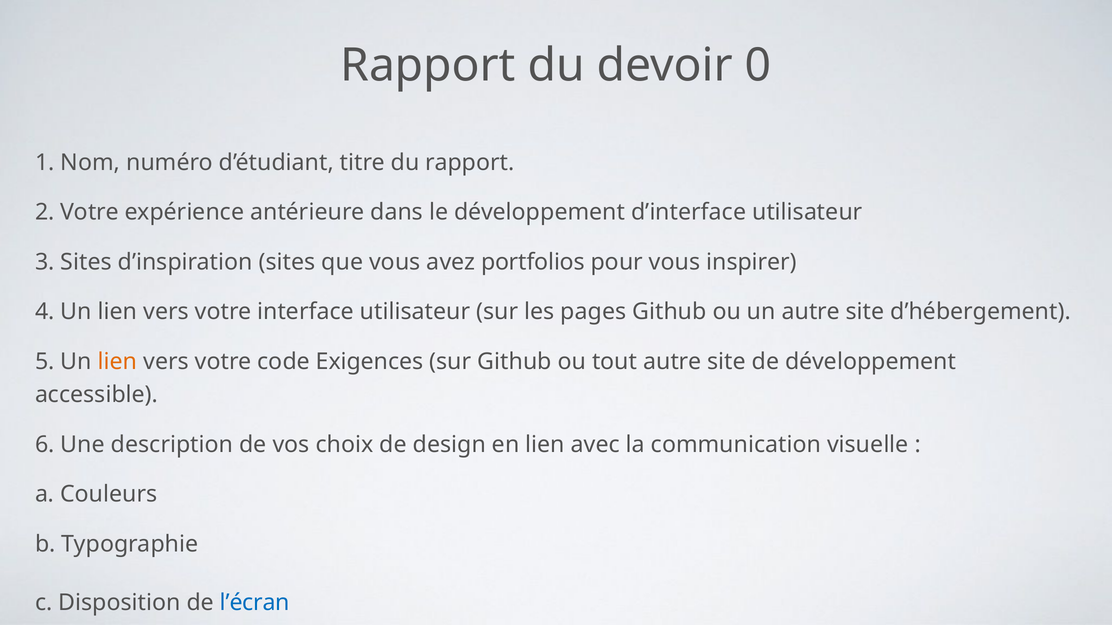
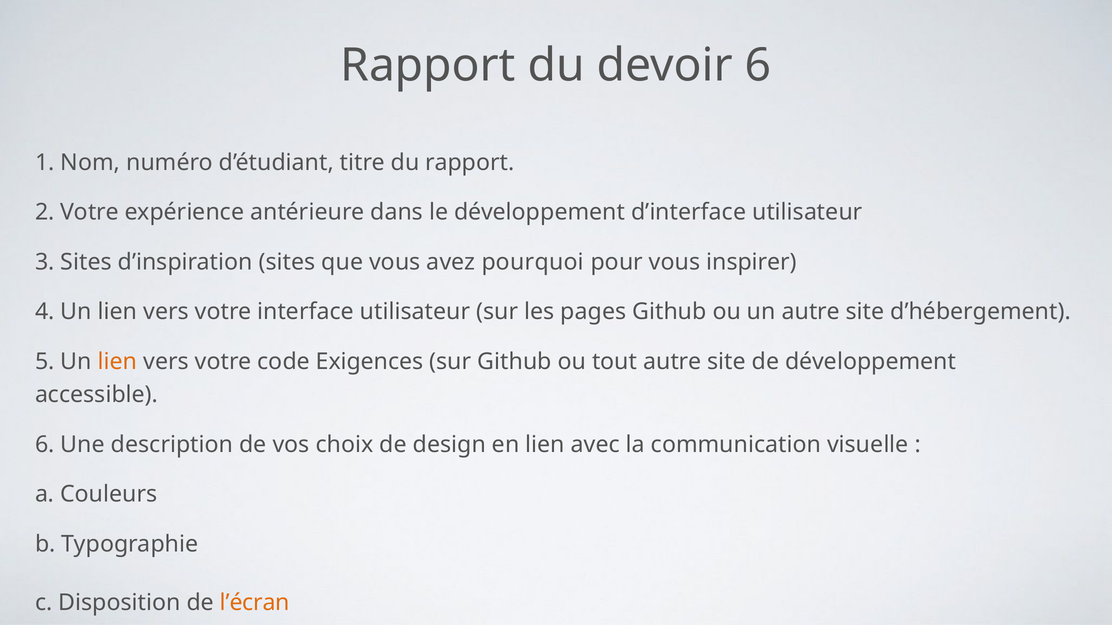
devoir 0: 0 -> 6 (758, 66)
portfolios: portfolios -> pourquoi (533, 262)
l’écran colour: blue -> orange (255, 603)
